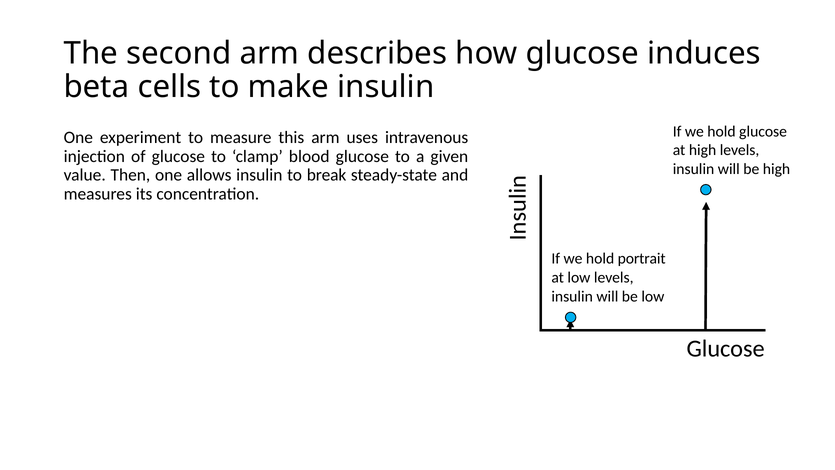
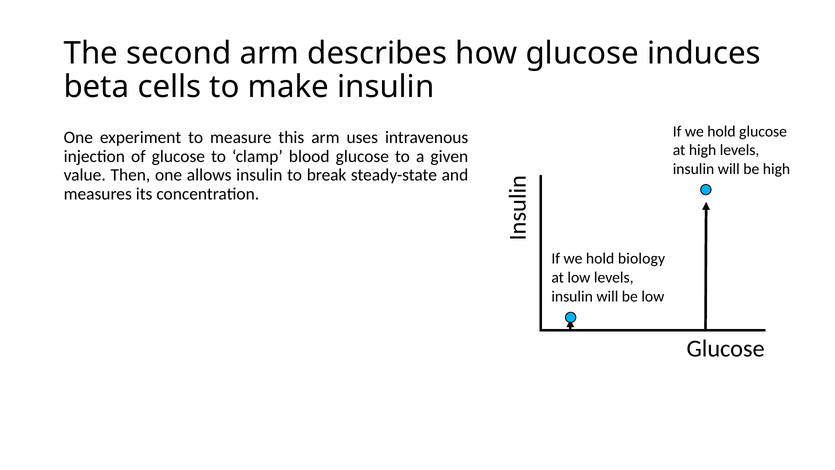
portrait: portrait -> biology (642, 259)
